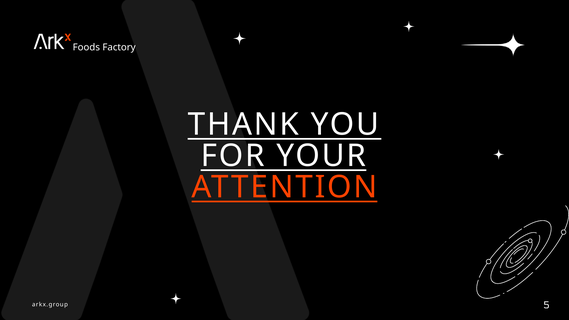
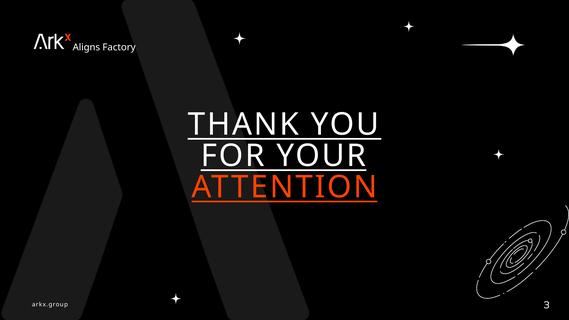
Foods: Foods -> Aligns (86, 47)
5: 5 -> 3 (546, 305)
